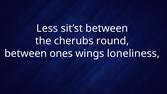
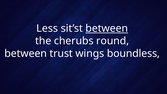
between underline: none -> present (107, 28)
ones: ones -> trust (61, 53)
loneliness: loneliness -> boundless (133, 53)
